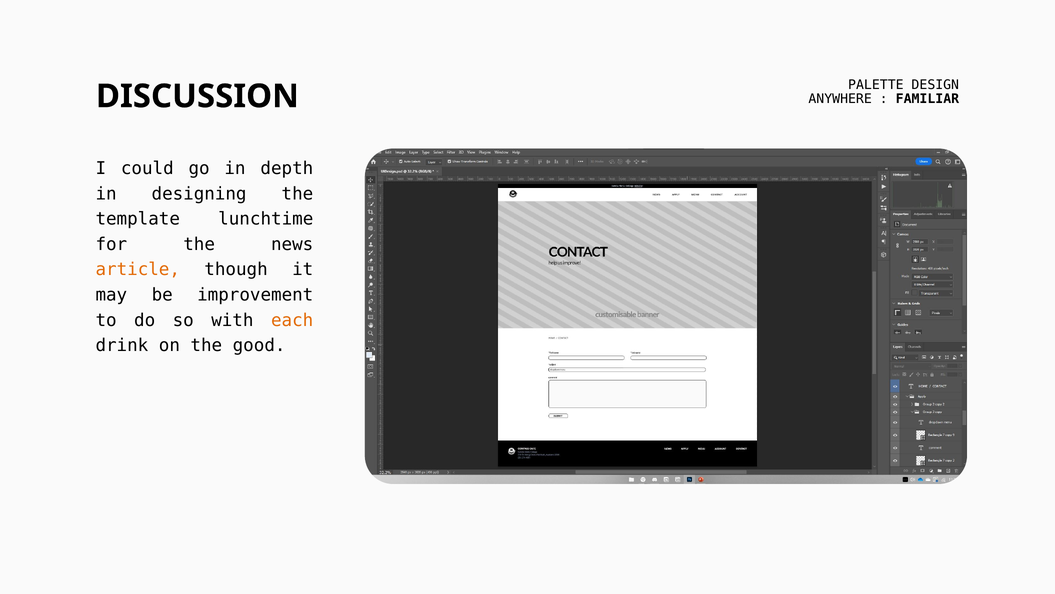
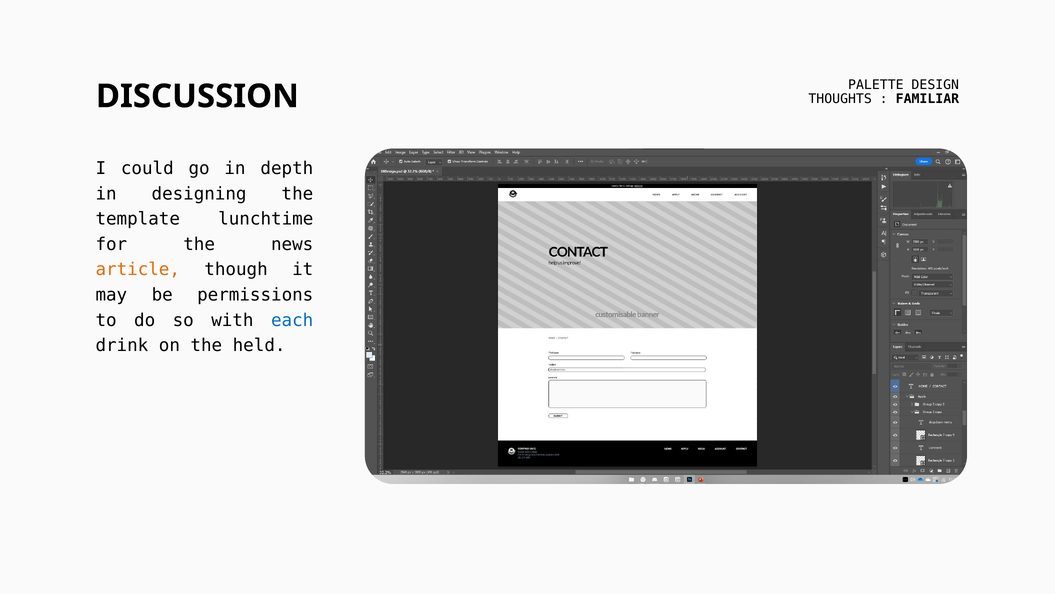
ANYWHERE: ANYWHERE -> THOUGHTS (840, 99)
improvement: improvement -> permissions (255, 295)
each colour: orange -> blue (292, 320)
good: good -> held (259, 345)
